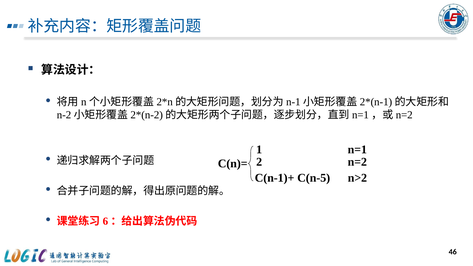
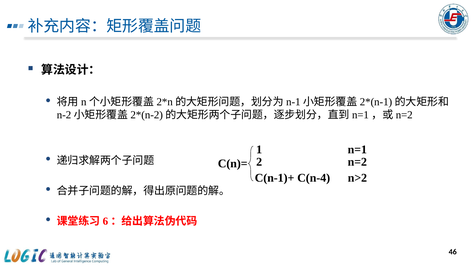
C(n-5: C(n-5 -> C(n-4 (314, 178)
